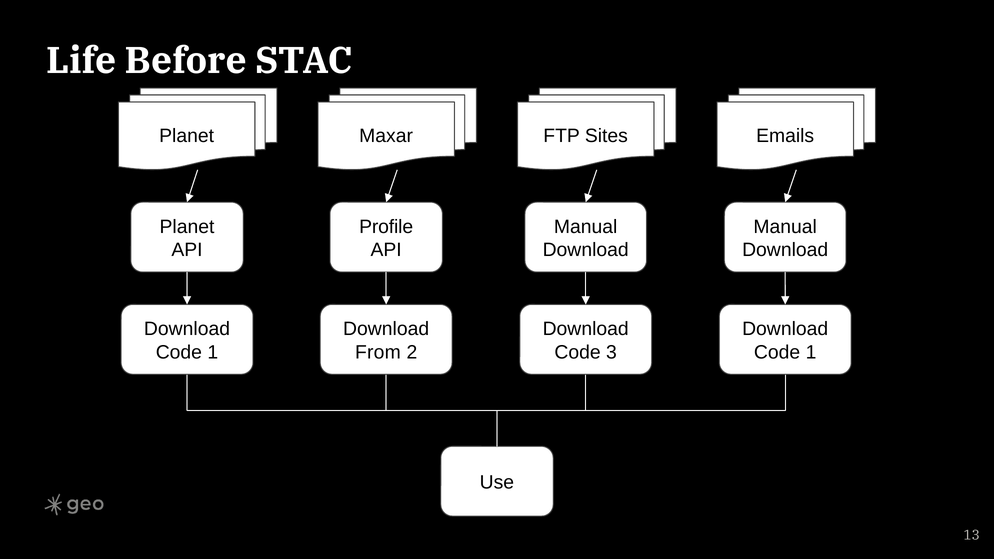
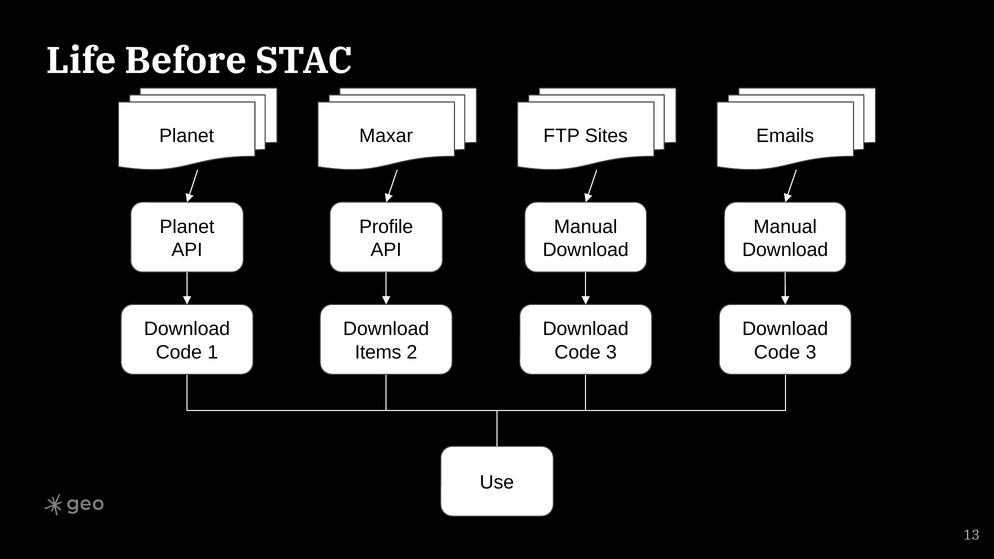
From: From -> Items (378, 352)
1: 1 -> 3 (811, 352)
